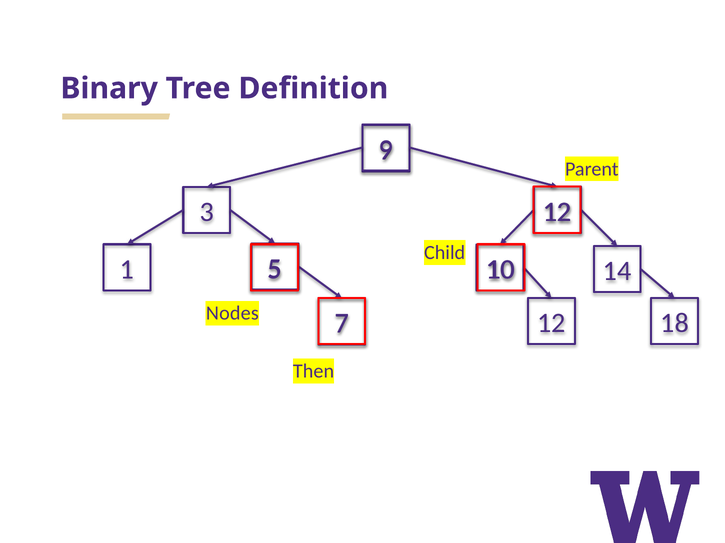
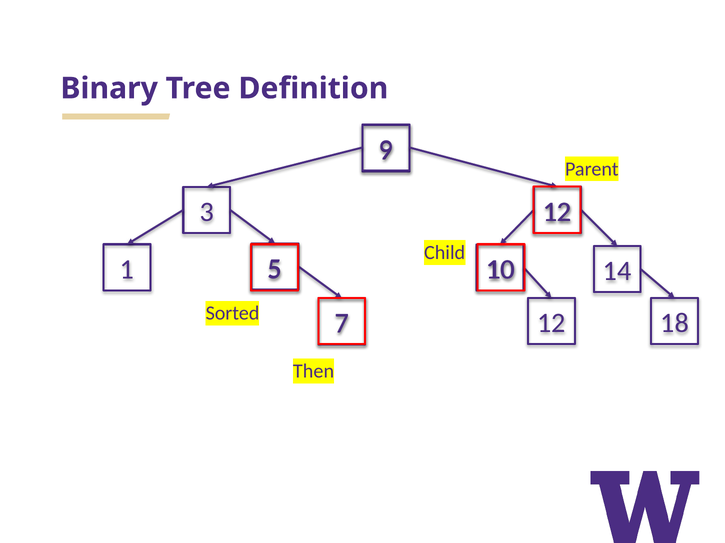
Nodes: Nodes -> Sorted (233, 314)
